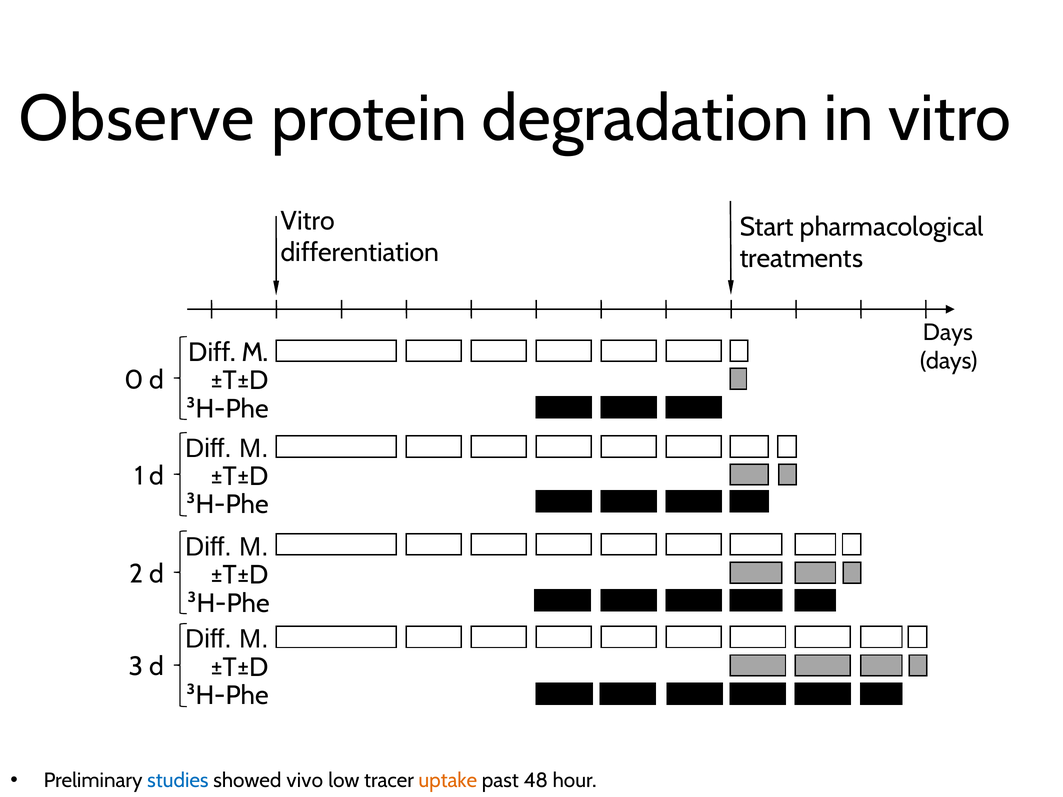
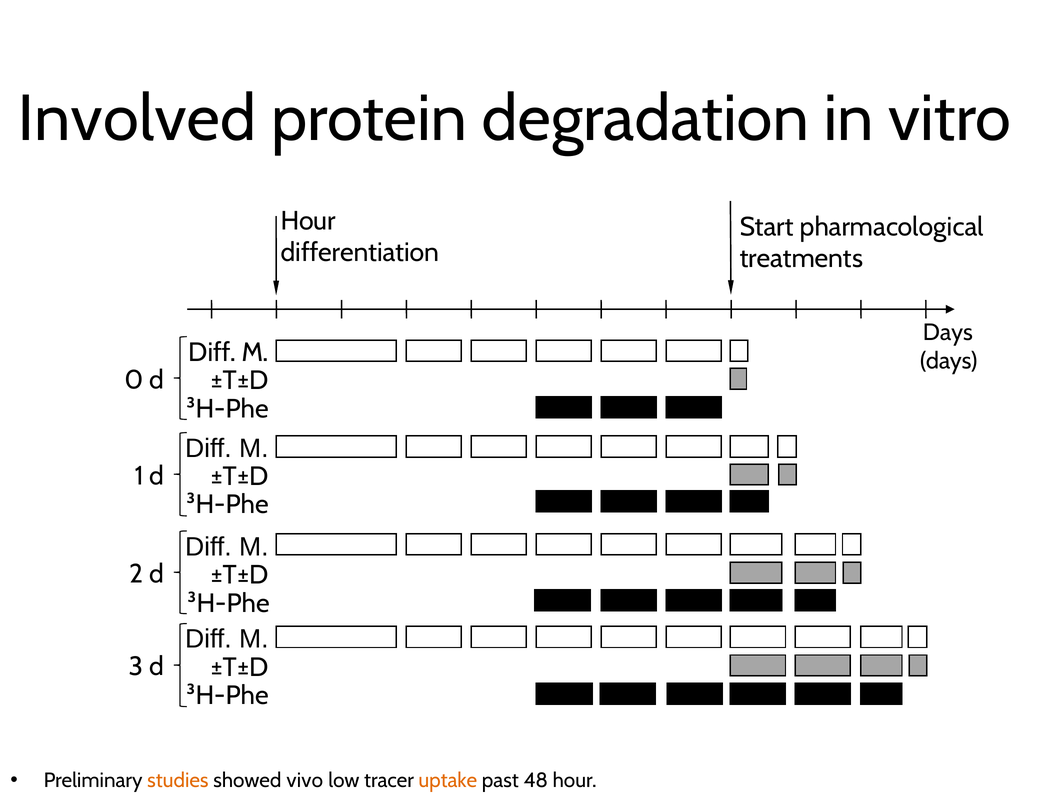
Observe: Observe -> Involved (137, 119)
Vitro: Vitro -> Hour (308, 221)
studies colour: blue -> orange (178, 781)
